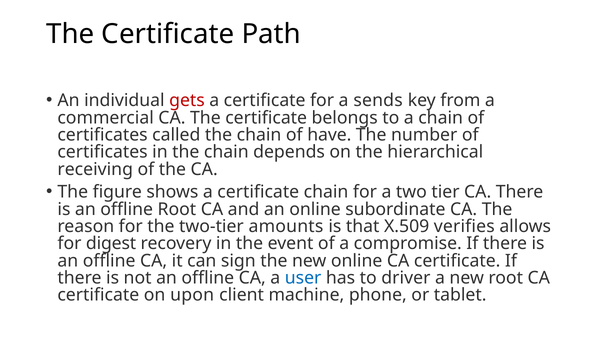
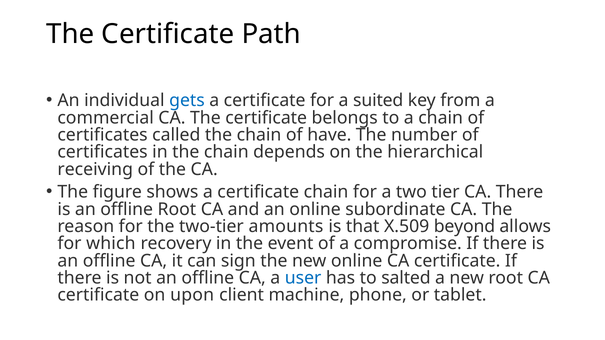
gets colour: red -> blue (187, 101)
sends: sends -> suited (378, 101)
verifies: verifies -> beyond (464, 227)
digest: digest -> which (111, 244)
driver: driver -> salted (406, 278)
